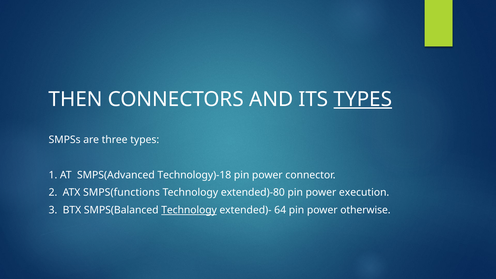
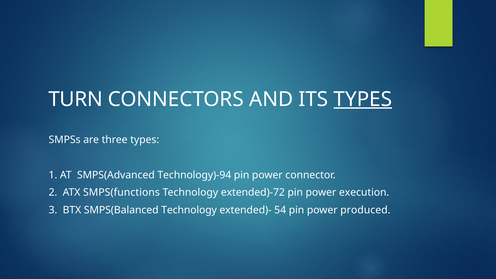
THEN: THEN -> TURN (76, 99)
Technology)-18: Technology)-18 -> Technology)-94 (194, 175)
extended)-80: extended)-80 -> extended)-72 (253, 193)
Technology underline: present -> none (189, 210)
64: 64 -> 54 (280, 210)
otherwise: otherwise -> produced (365, 210)
